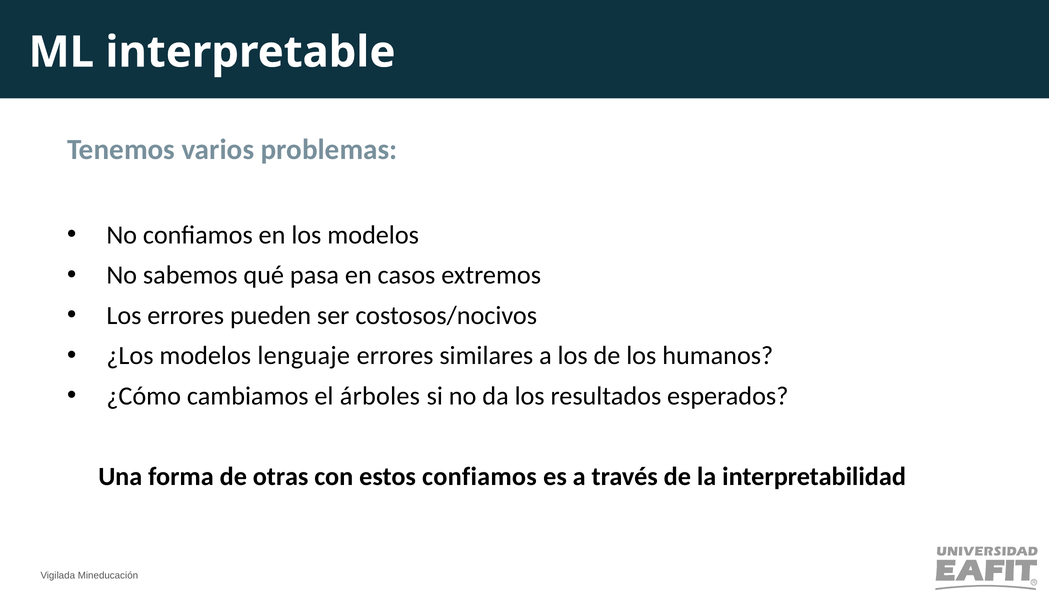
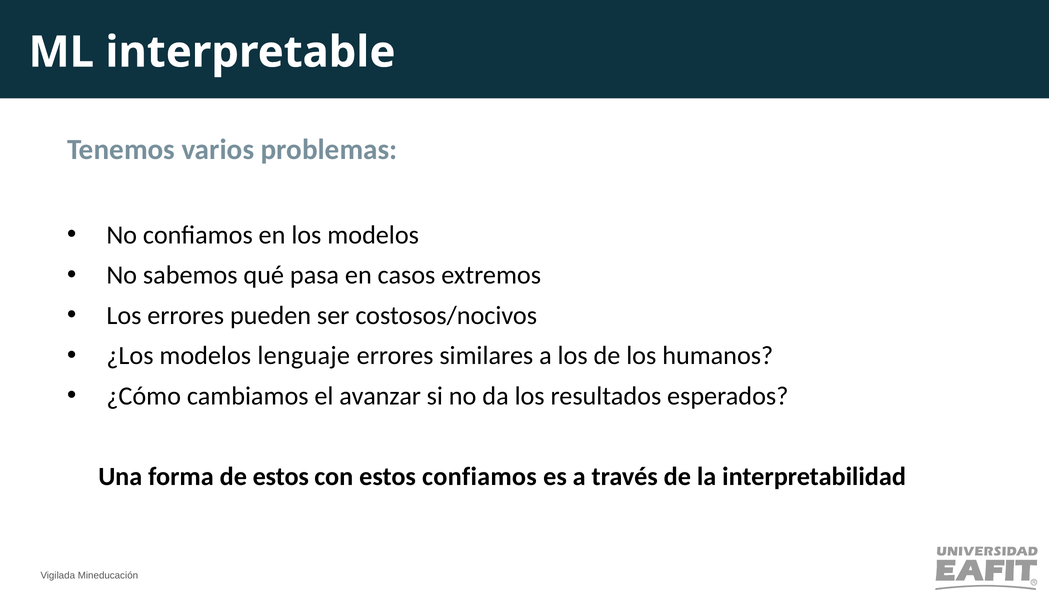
árboles: árboles -> avanzar (380, 396)
de otras: otras -> estos (281, 476)
